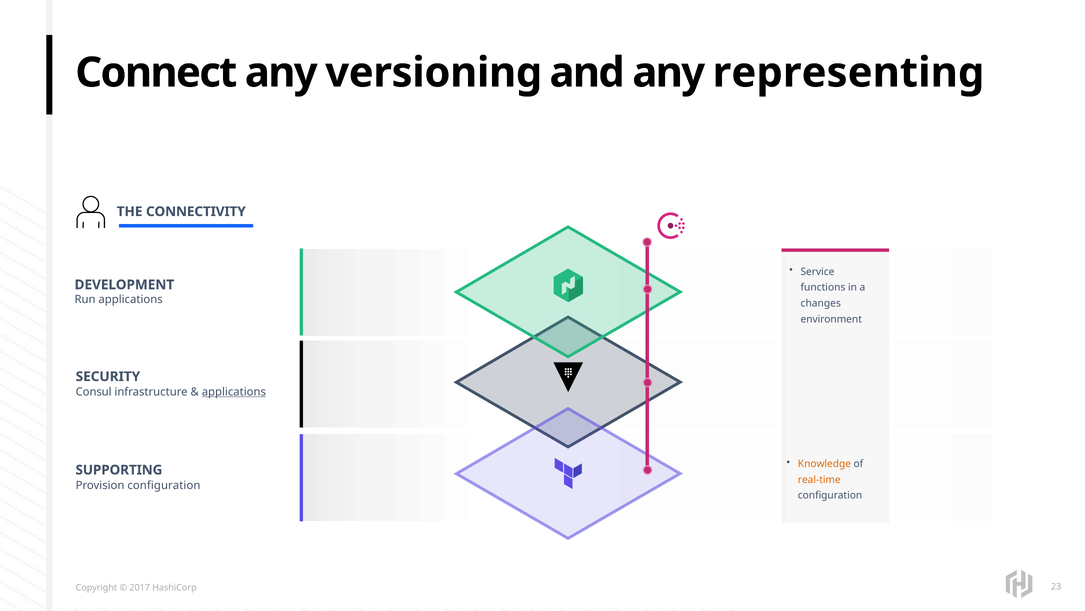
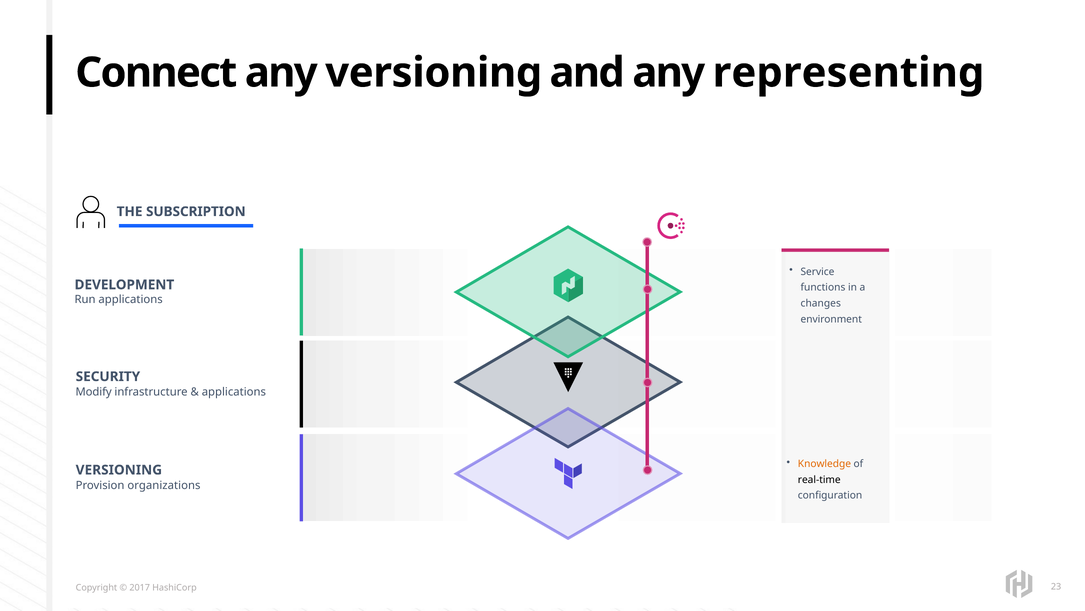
CONNECTIVITY: CONNECTIVITY -> SUBSCRIPTION (196, 211)
Consul: Consul -> Modify (94, 392)
applications underline: present -> none (234, 392)
SUPPORTING: SUPPORTING -> VERSIONING (119, 469)
real-time colour: orange -> black (819, 479)
Provision configuration: configuration -> organizations (164, 485)
